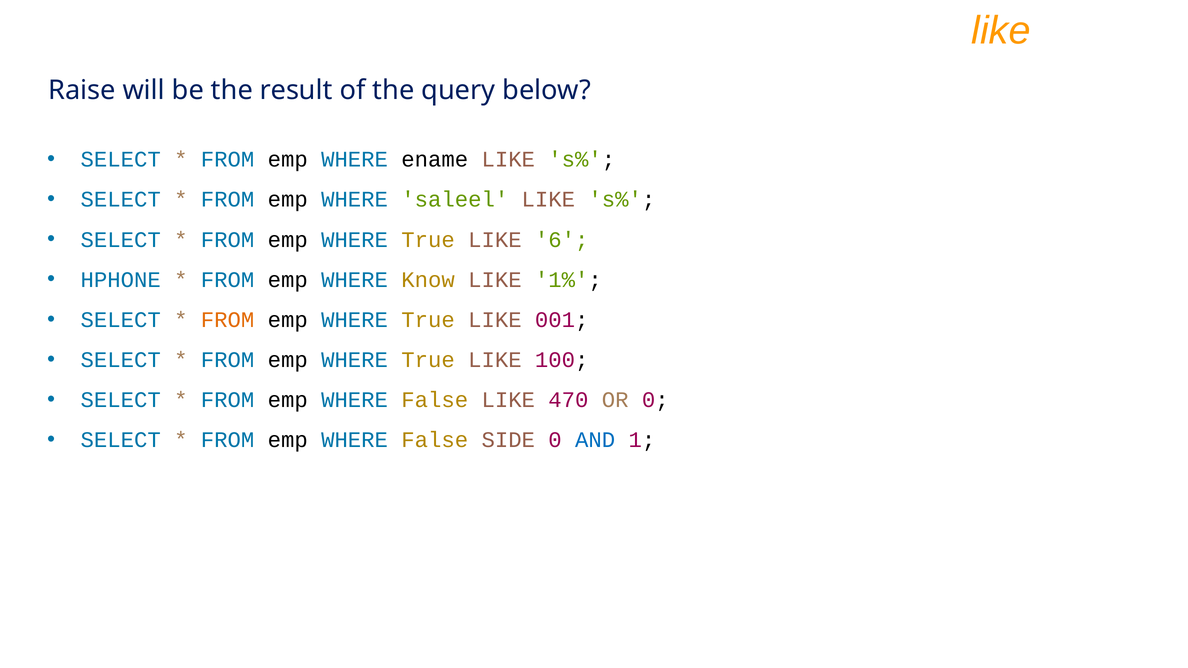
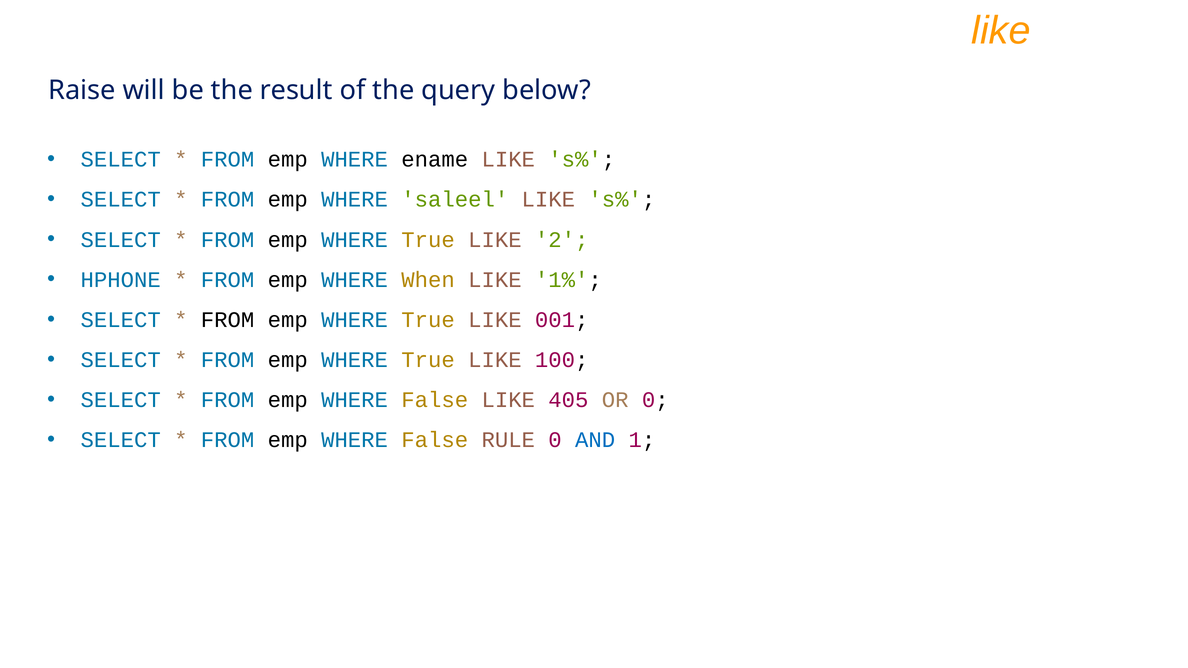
6: 6 -> 2 (562, 240)
Know: Know -> When (428, 280)
FROM colour: orange -> black (228, 320)
470: 470 -> 405 (568, 400)
SIDE: SIDE -> RULE (508, 440)
